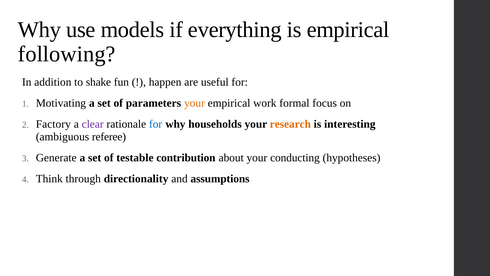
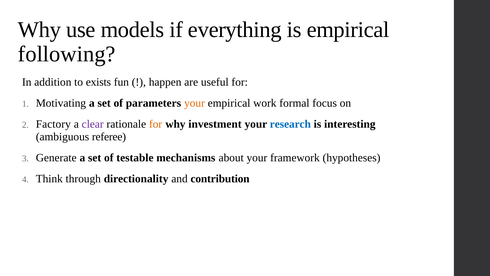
shake: shake -> exists (98, 82)
for colour: blue -> orange (156, 124)
households: households -> investment (215, 124)
research colour: orange -> blue (290, 124)
contribution: contribution -> mechanisms (186, 158)
conducting: conducting -> framework (295, 158)
assumptions: assumptions -> contribution (220, 179)
